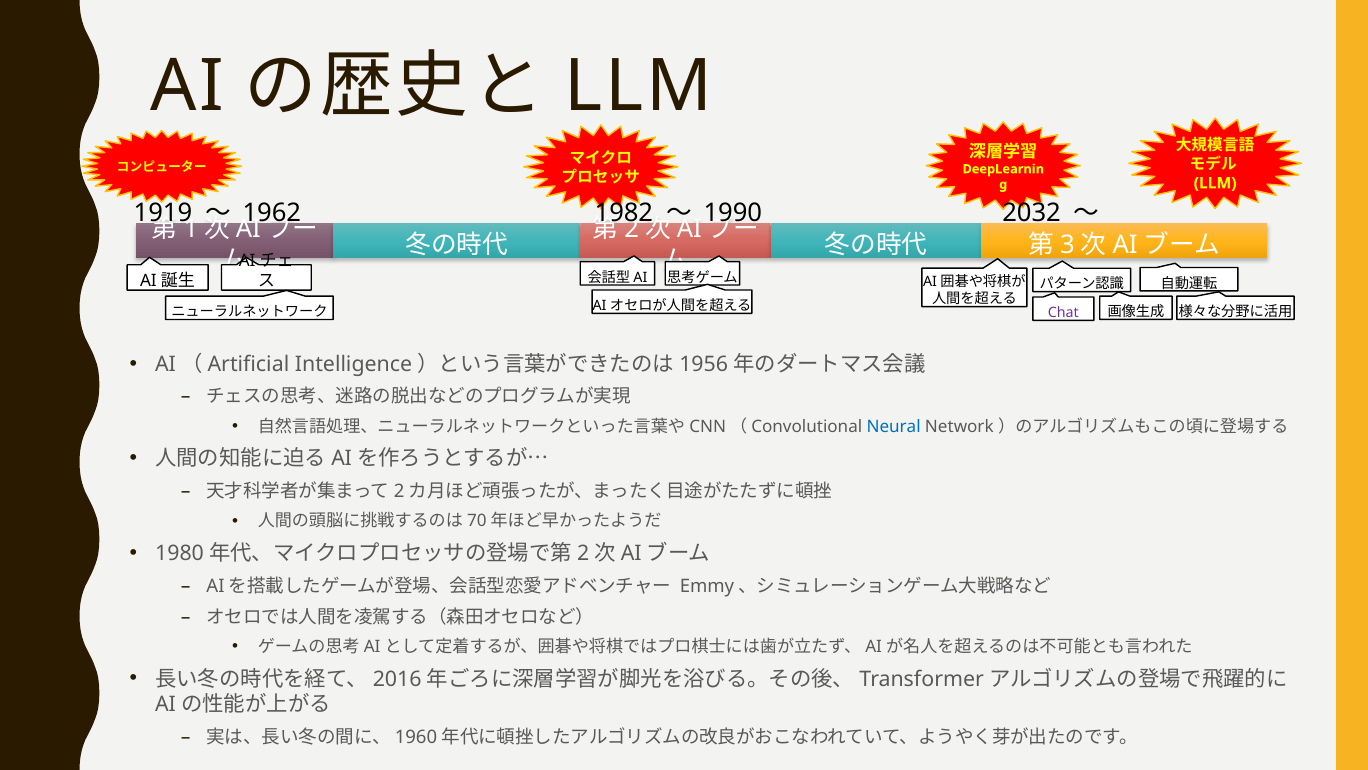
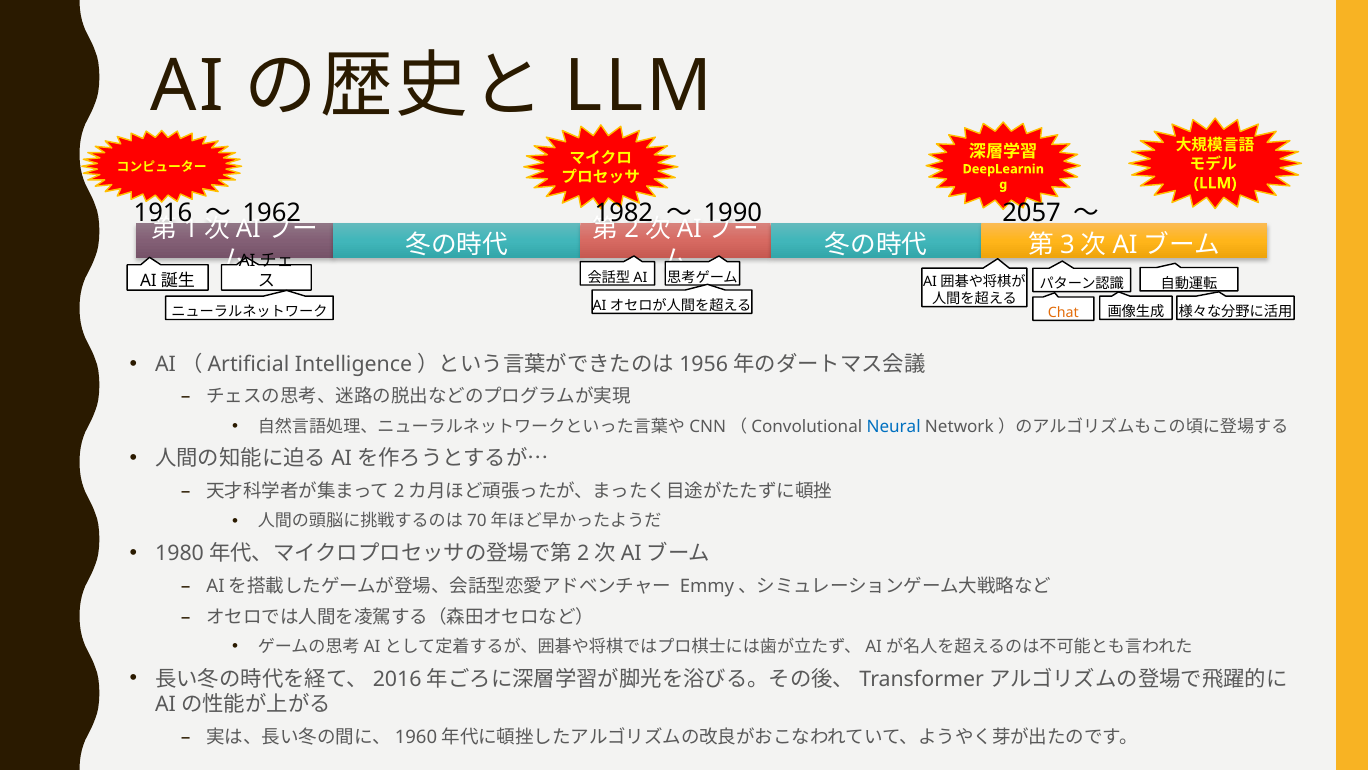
1919: 1919 -> 1916 (163, 213)
2032: 2032 -> 2057 (1032, 213)
Chat colour: purple -> orange (1063, 313)
